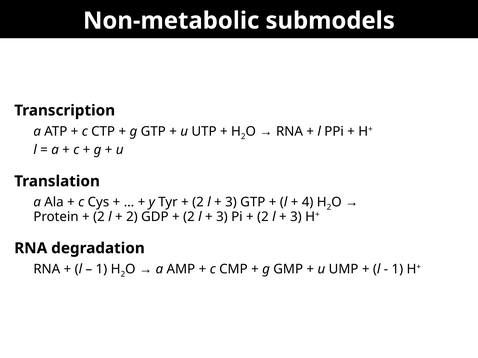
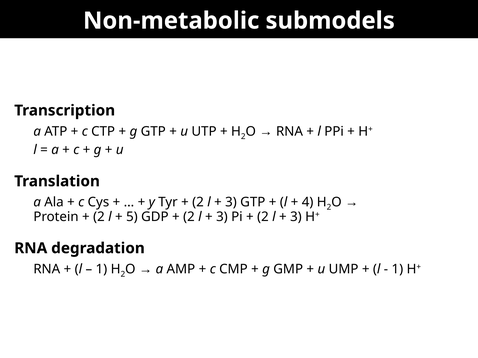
2: 2 -> 5 (132, 217)
